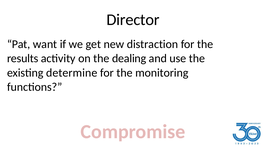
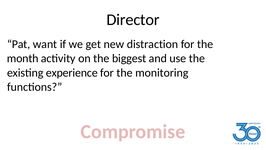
results: results -> month (23, 58)
dealing: dealing -> biggest (129, 58)
determine: determine -> experience (72, 73)
